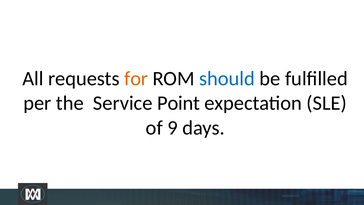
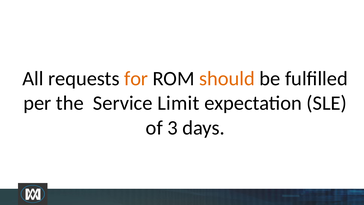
should colour: blue -> orange (227, 78)
Point: Point -> Limit (178, 103)
9: 9 -> 3 (173, 128)
